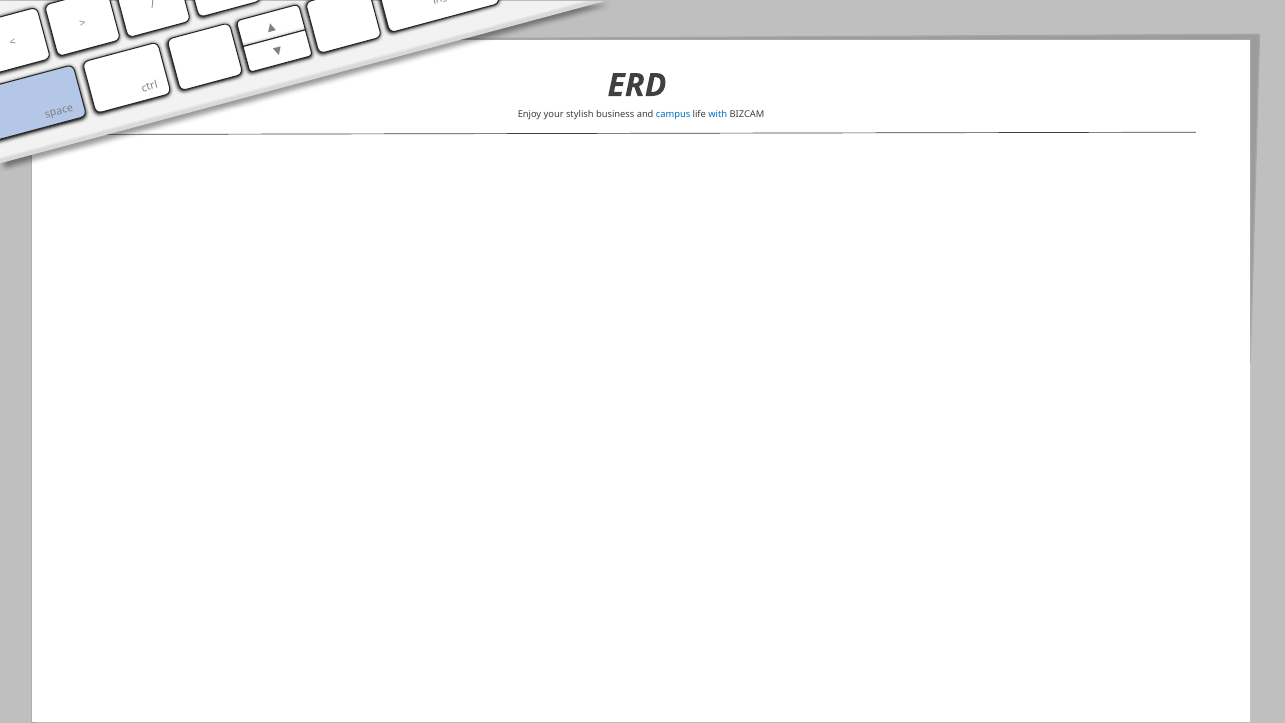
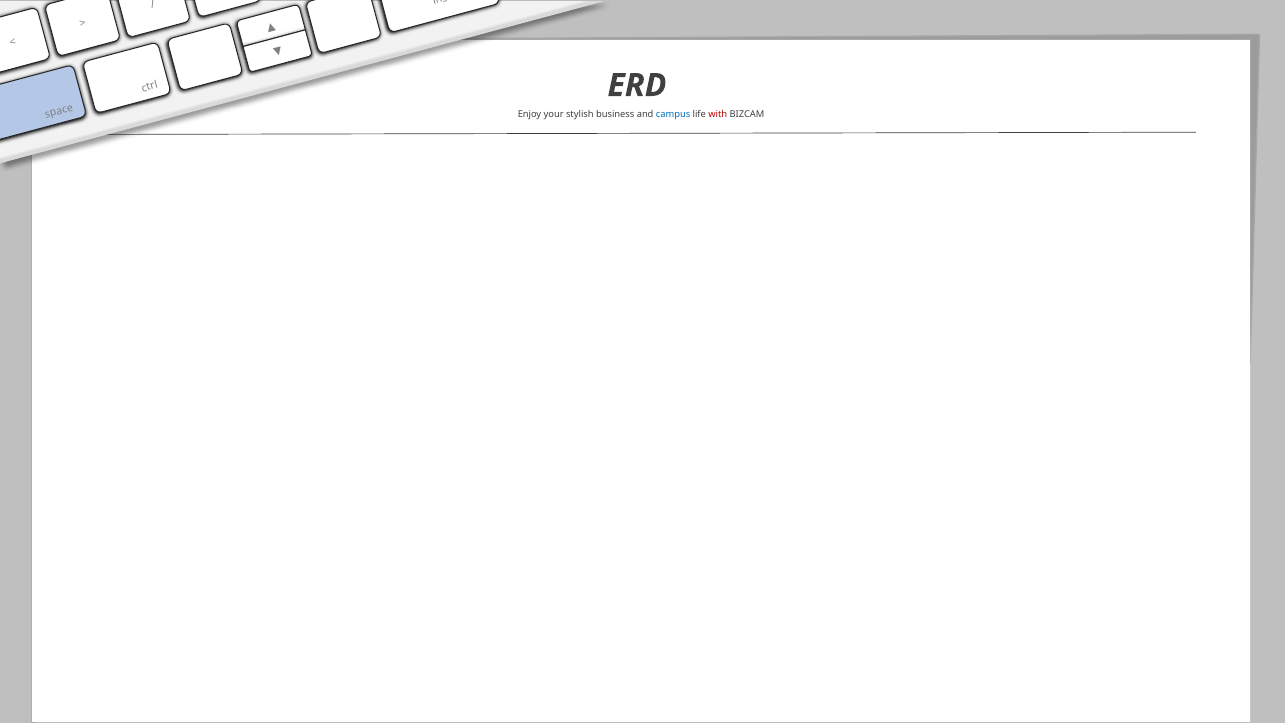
with colour: blue -> red (718, 114)
